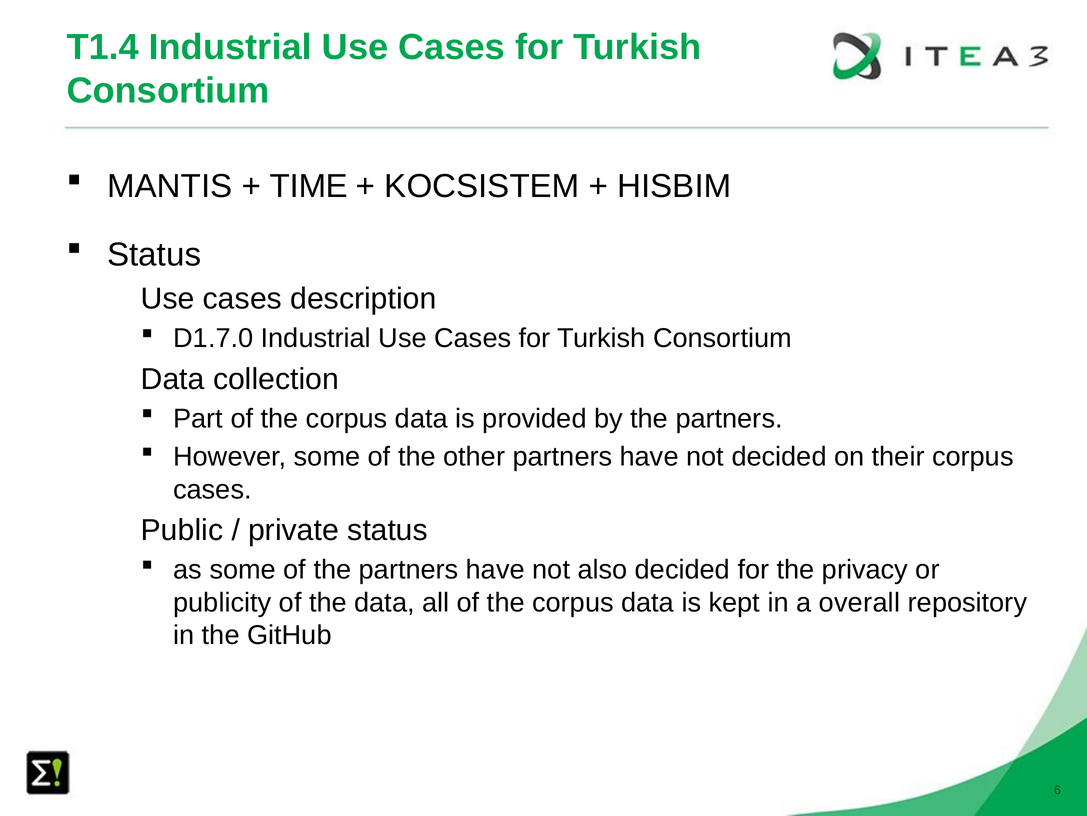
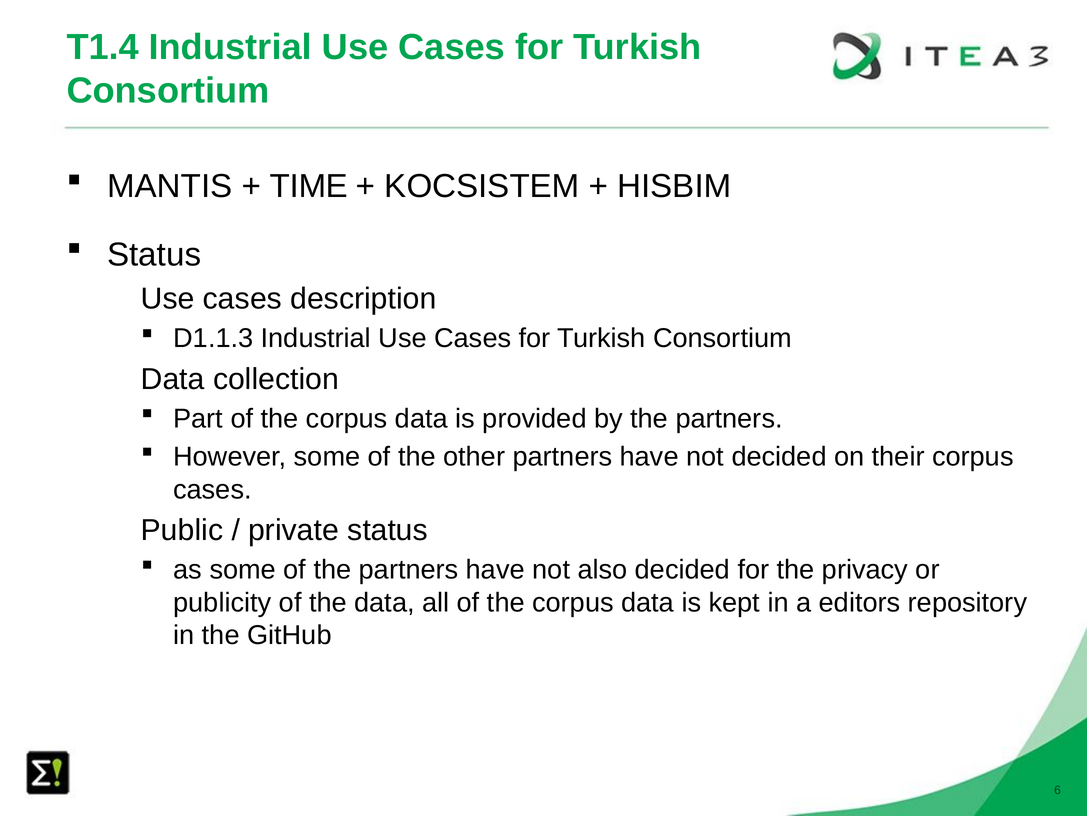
D1.7.0: D1.7.0 -> D1.1.3 (213, 338)
overall: overall -> editors (860, 602)
